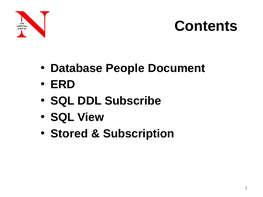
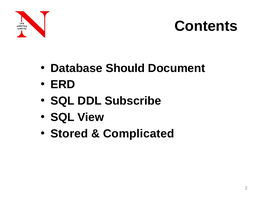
People: People -> Should (125, 68)
Subscription: Subscription -> Complicated (139, 134)
